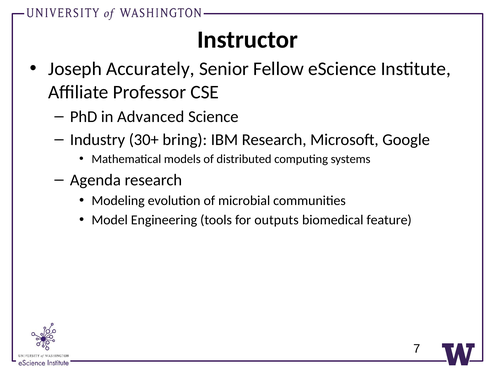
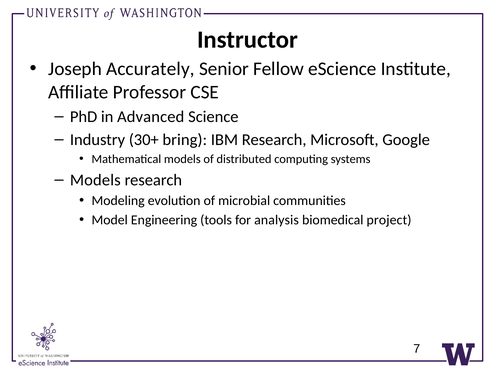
Agenda: Agenda -> Models (95, 180)
outputs: outputs -> analysis (277, 220)
feature: feature -> project (389, 220)
